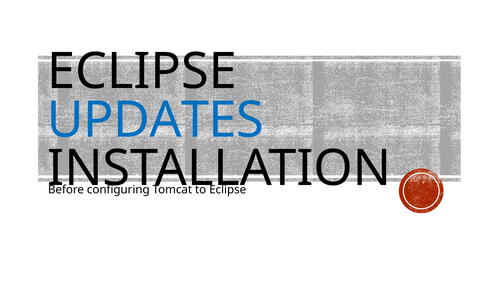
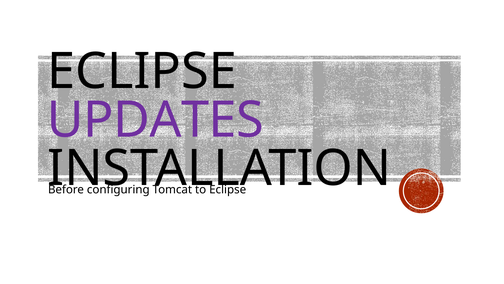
UPDATES colour: blue -> purple (155, 120)
